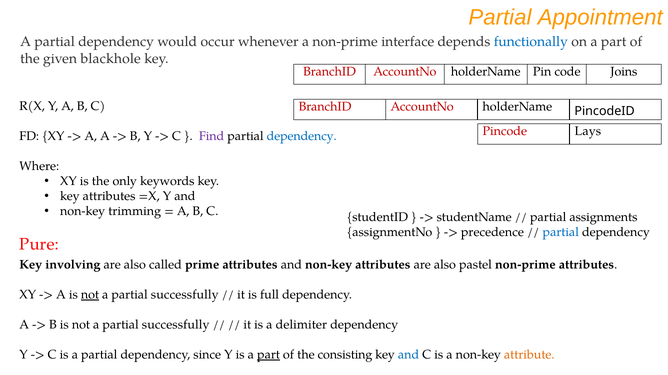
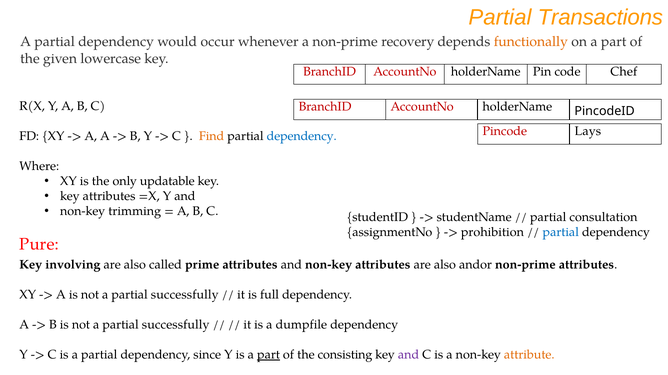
Appointment: Appointment -> Transactions (600, 17)
interface: interface -> recovery (408, 42)
functionally colour: blue -> orange (531, 42)
blackhole: blackhole -> lowercase (111, 59)
Joins: Joins -> Chef (624, 72)
Find colour: purple -> orange (212, 137)
keywords: keywords -> updatable (167, 182)
assignments: assignments -> consultation (603, 218)
precedence: precedence -> prohibition (492, 233)
pastel: pastel -> andor (475, 265)
not underline: present -> none (90, 295)
delimiter: delimiter -> dumpfile (301, 325)
and colour: blue -> purple (409, 355)
